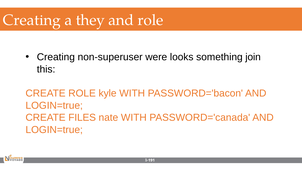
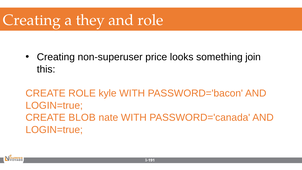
were: were -> price (156, 57)
FILES: FILES -> BLOB (82, 118)
